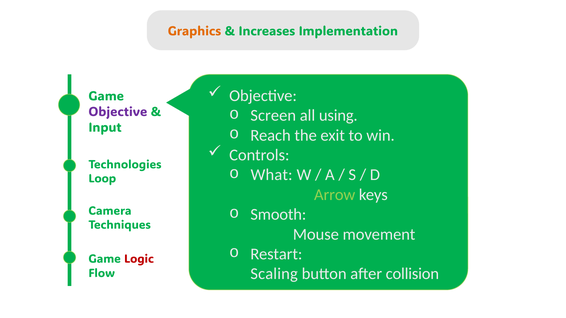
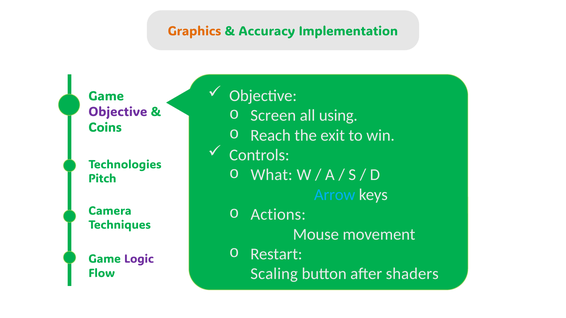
Increases: Increases -> Accuracy (267, 31)
Input: Input -> Coins (105, 128)
Loop: Loop -> Pitch (102, 179)
Arrow colour: light green -> light blue (335, 195)
Smooth: Smooth -> Actions (278, 215)
Logic colour: red -> purple (139, 259)
collision: collision -> shaders (412, 274)
